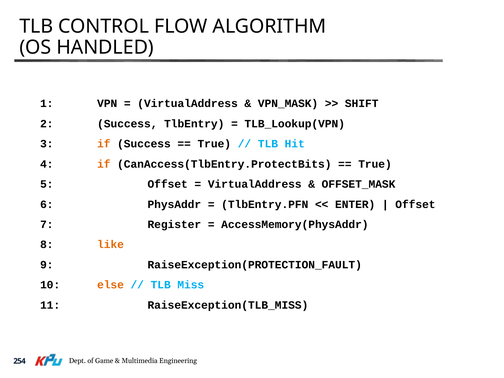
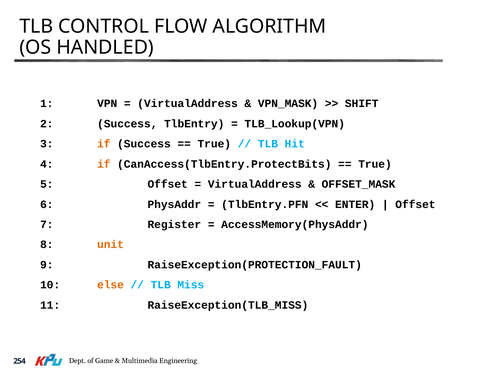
like: like -> unit (111, 245)
